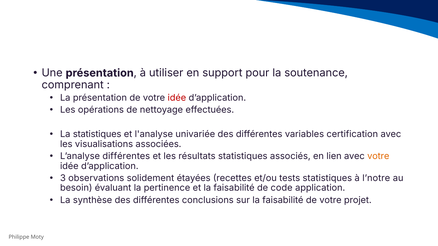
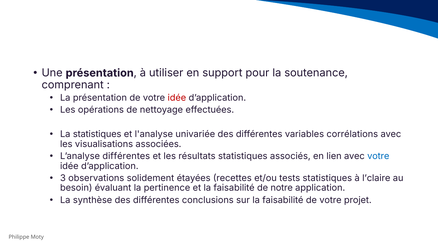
certification: certification -> corrélations (352, 134)
votre colour: orange -> blue (378, 156)
l’notre: l’notre -> l’claire (376, 178)
code: code -> notre (282, 188)
